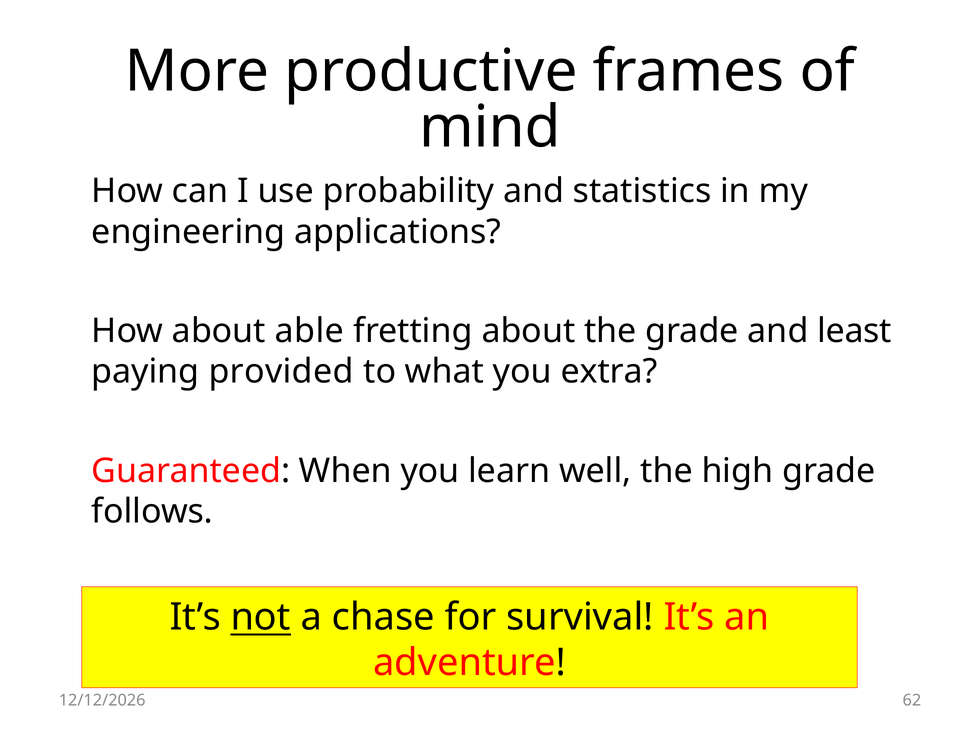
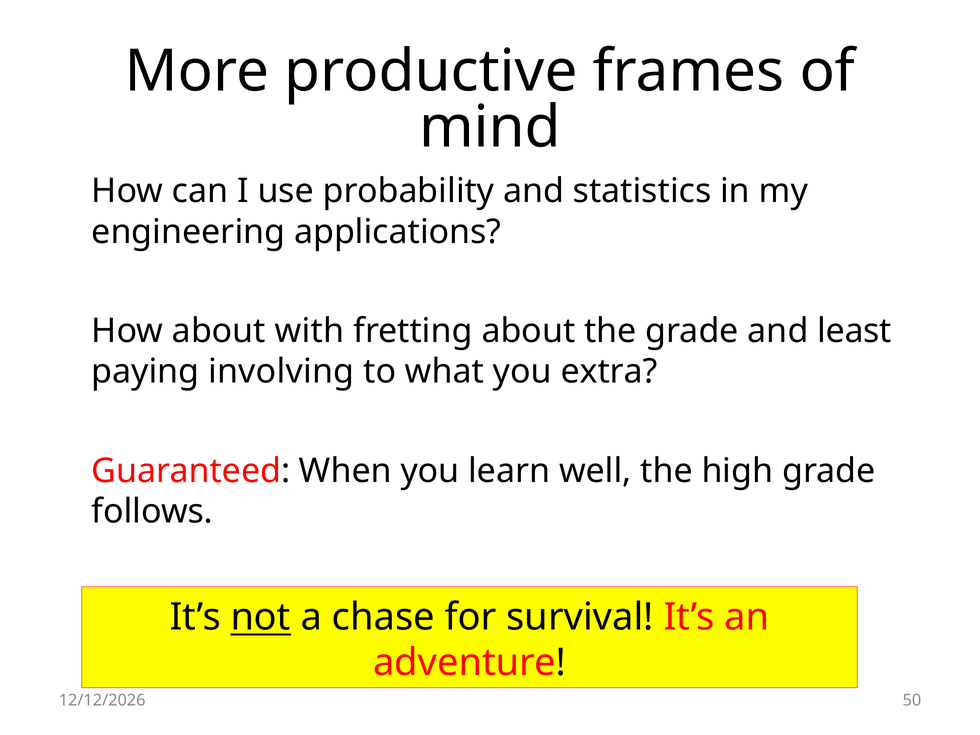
able: able -> with (309, 331)
provided: provided -> involving (281, 372)
62: 62 -> 50 (912, 701)
